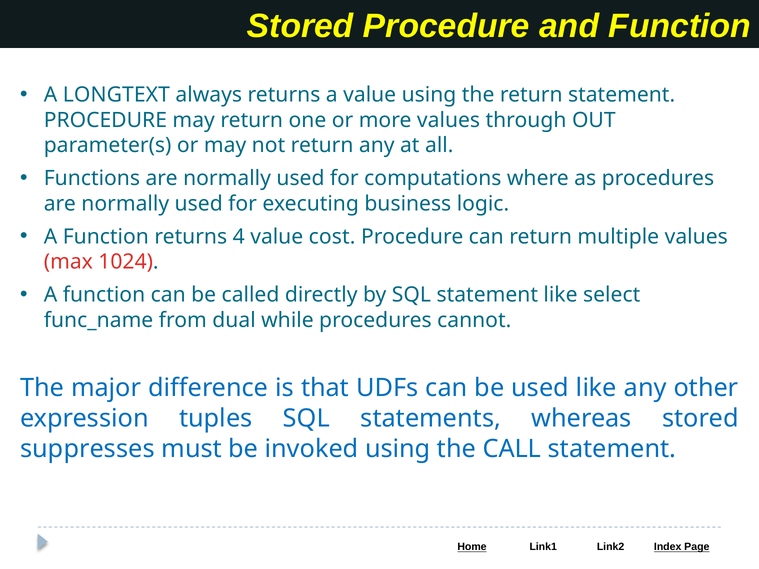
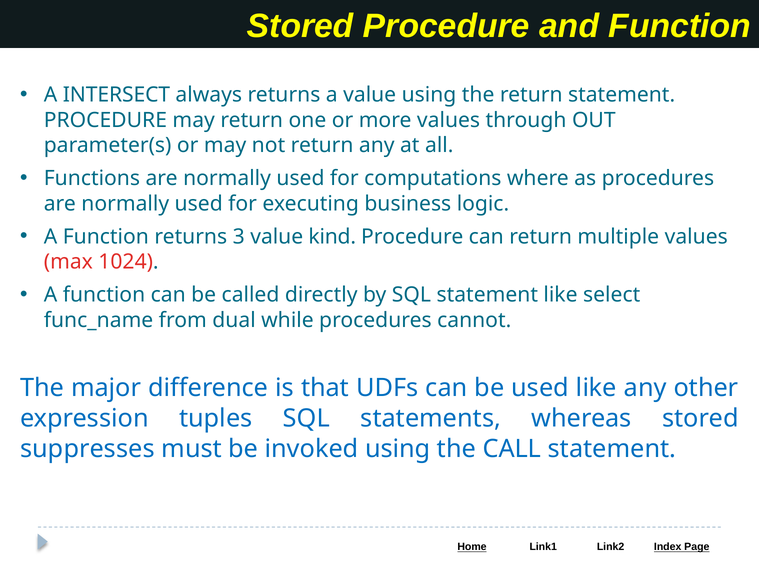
LONGTEXT: LONGTEXT -> INTERSECT (116, 95)
4: 4 -> 3 (239, 237)
cost: cost -> kind (332, 237)
